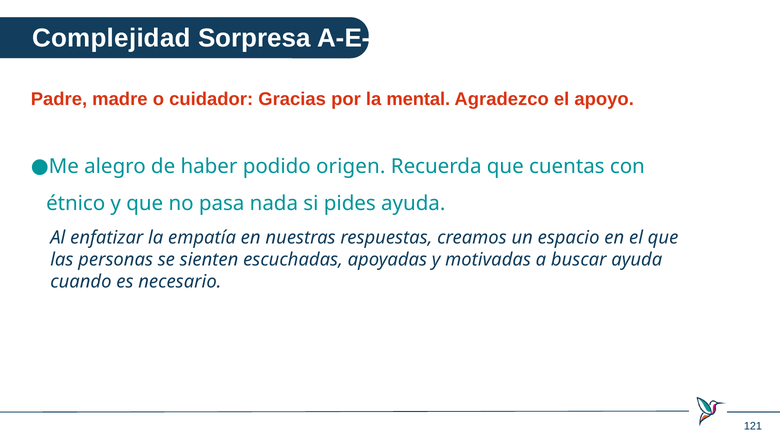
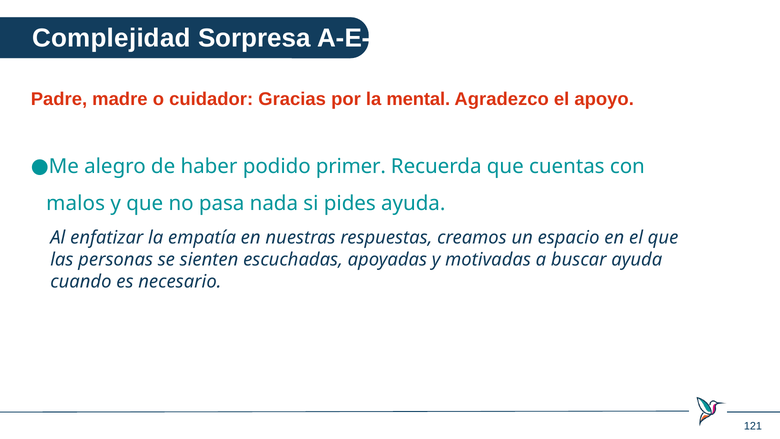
origen: origen -> primer (351, 166)
étnico: étnico -> malos (76, 203)
